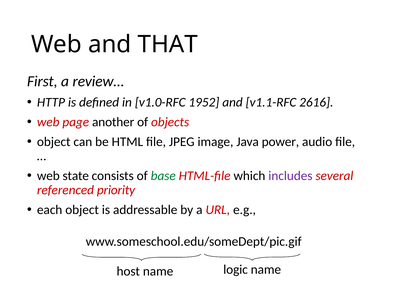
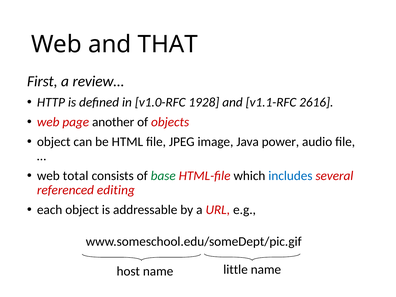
1952: 1952 -> 1928 (204, 102)
state: state -> total (76, 176)
includes colour: purple -> blue (290, 176)
priority: priority -> editing (116, 190)
logic: logic -> little (236, 270)
